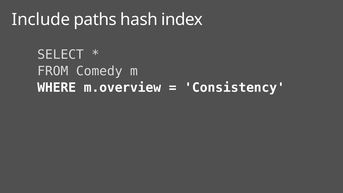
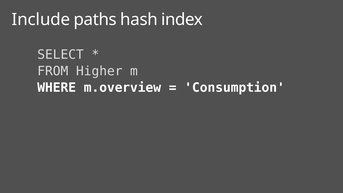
Comedy: Comedy -> Higher (99, 71)
Consistency: Consistency -> Consumption (235, 88)
